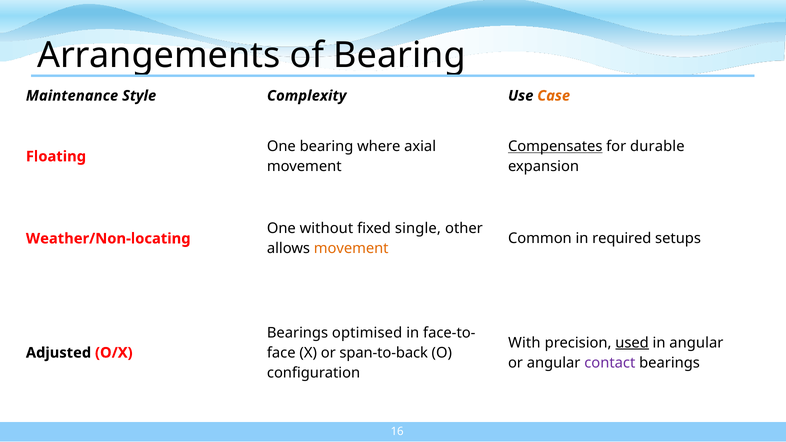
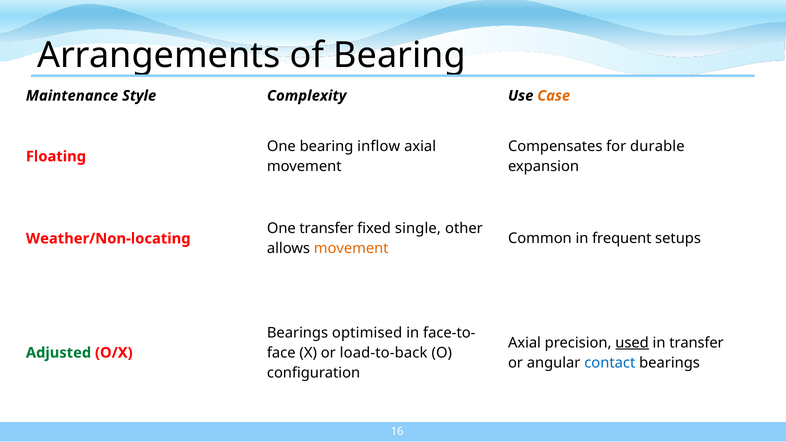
where: where -> inflow (379, 146)
Compensates underline: present -> none (555, 146)
One without: without -> transfer (327, 229)
required: required -> frequent (622, 239)
With: With -> Axial (524, 343)
in angular: angular -> transfer (697, 343)
span-to-back: span-to-back -> load-to-back (384, 353)
Adjusted colour: black -> green (59, 353)
contact colour: purple -> blue (610, 363)
